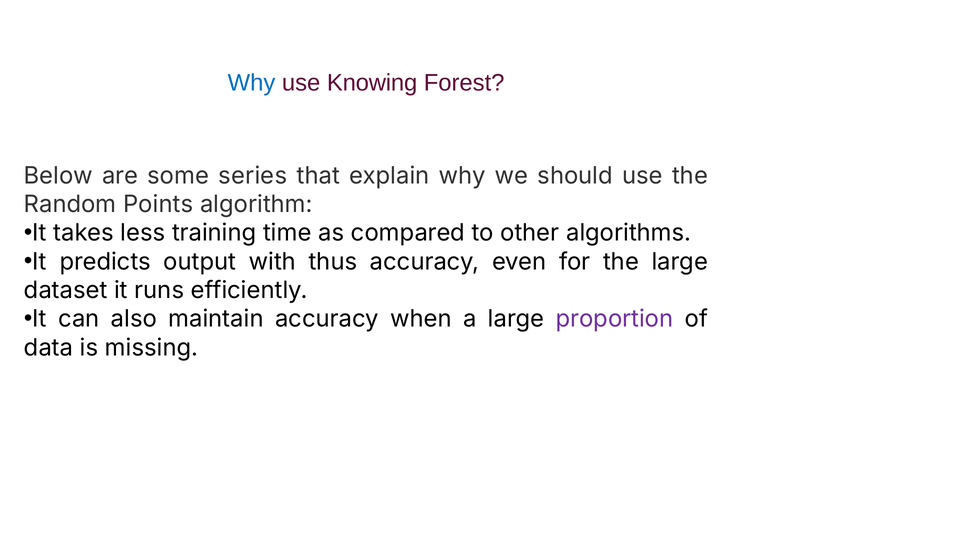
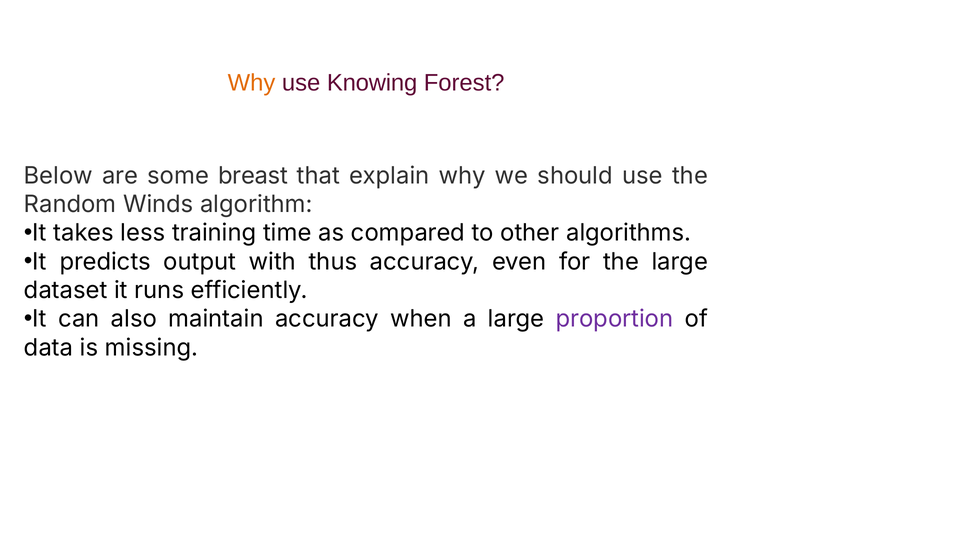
Why colour: blue -> orange (251, 83)
series: series -> breast (253, 176)
Points: Points -> Winds (158, 204)
